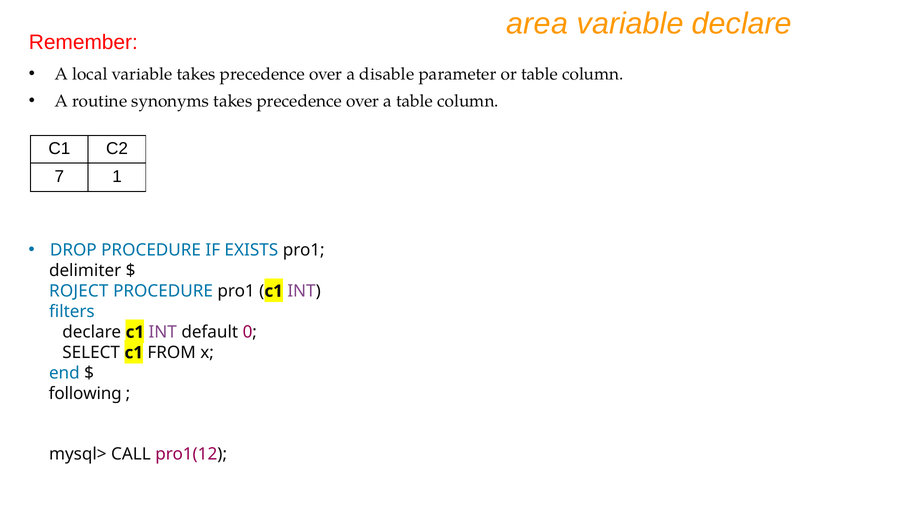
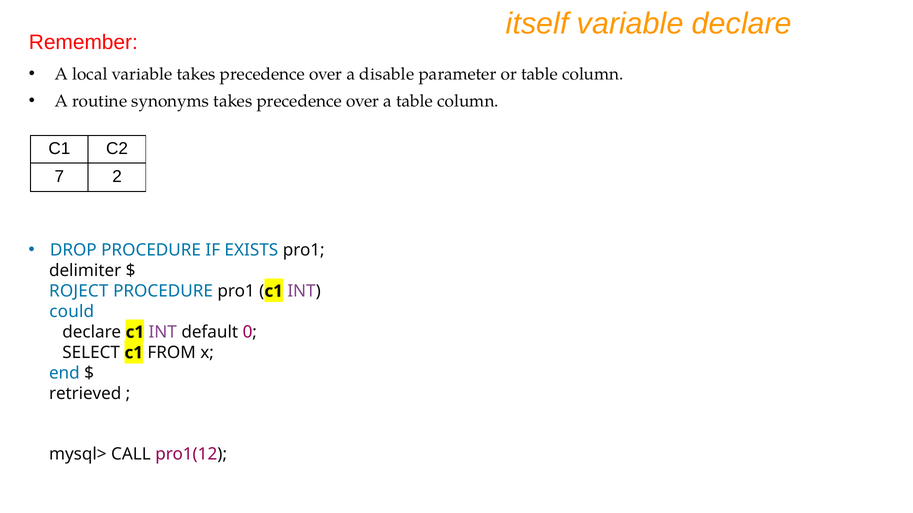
area: area -> itself (537, 24)
1: 1 -> 2 (117, 177)
filters: filters -> could (72, 312)
following: following -> retrieved (85, 394)
